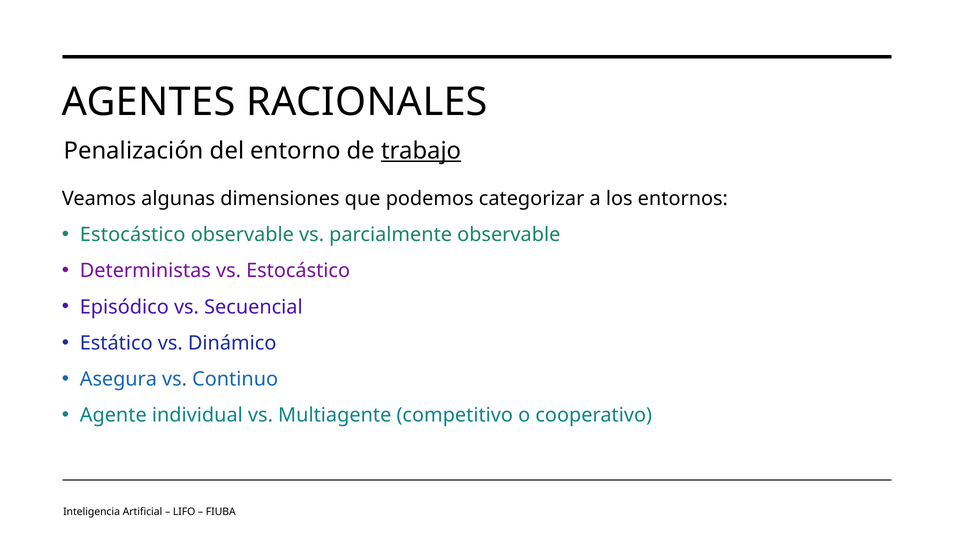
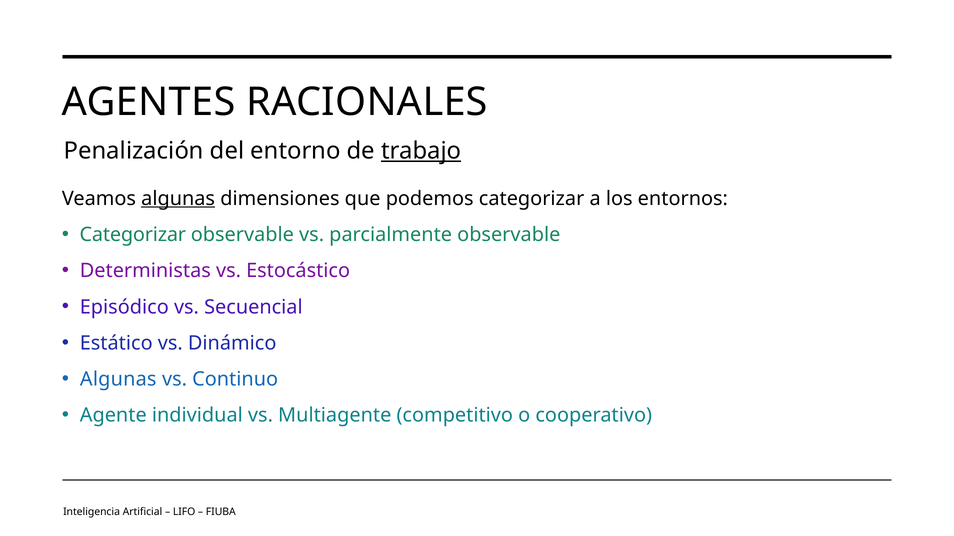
algunas underline: none -> present (178, 199)
Estocástico: Estocástico -> Categorizar (133, 235)
Asegura: Asegura -> Algunas (118, 380)
